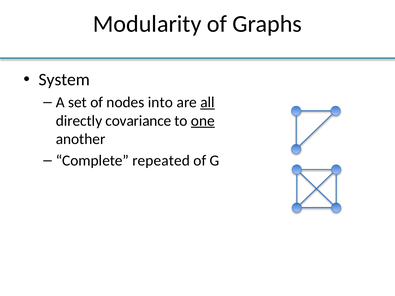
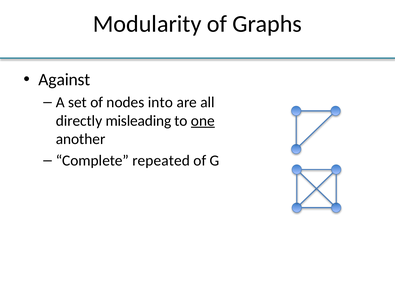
System: System -> Against (64, 80)
all underline: present -> none (208, 102)
covariance: covariance -> misleading (138, 121)
